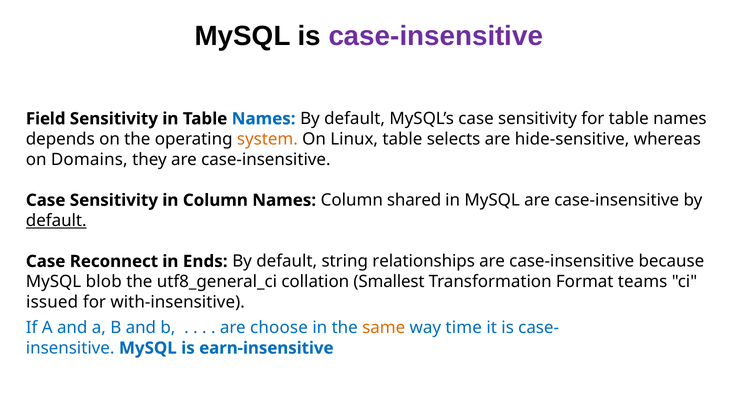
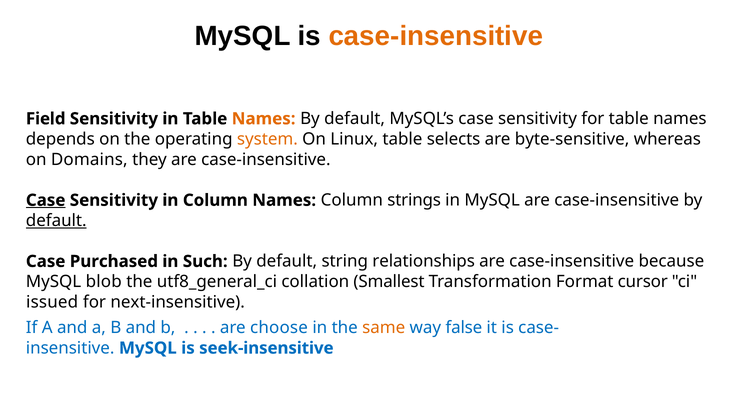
case-insensitive colour: purple -> orange (436, 36)
Names colour: blue -> orange (264, 119)
hide-sensitive: hide-sensitive -> byte-sensitive (572, 139)
Case underline: none -> present (46, 200)
shared: shared -> strings (414, 200)
Reconnect: Reconnect -> Purchased (114, 261)
Ends: Ends -> Such (205, 261)
teams: teams -> cursor (643, 282)
with-insensitive: with-insensitive -> next-insensitive (178, 302)
time: time -> false (464, 328)
earn-insensitive: earn-insensitive -> seek-insensitive (266, 348)
